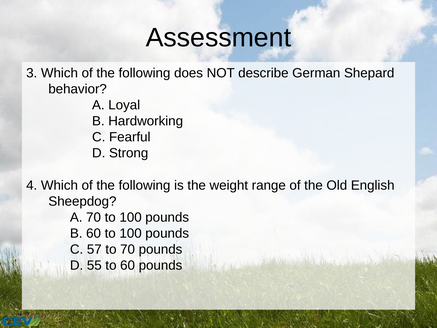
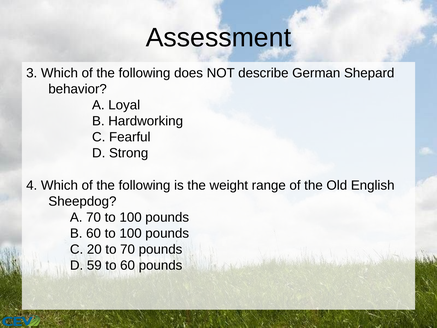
57: 57 -> 20 (94, 249)
55: 55 -> 59 (94, 265)
